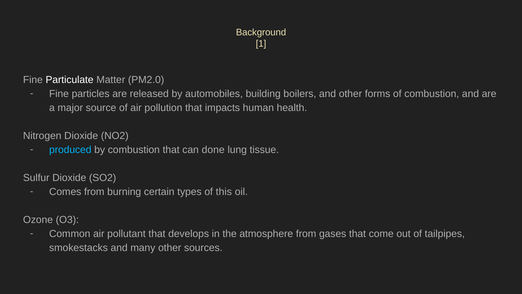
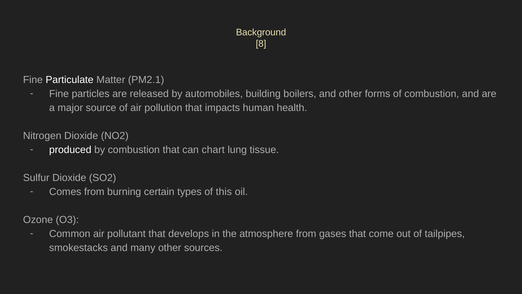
1: 1 -> 8 (261, 44)
PM2.0: PM2.0 -> PM2.1 (146, 80)
produced colour: light blue -> white (70, 150)
done: done -> chart (213, 150)
